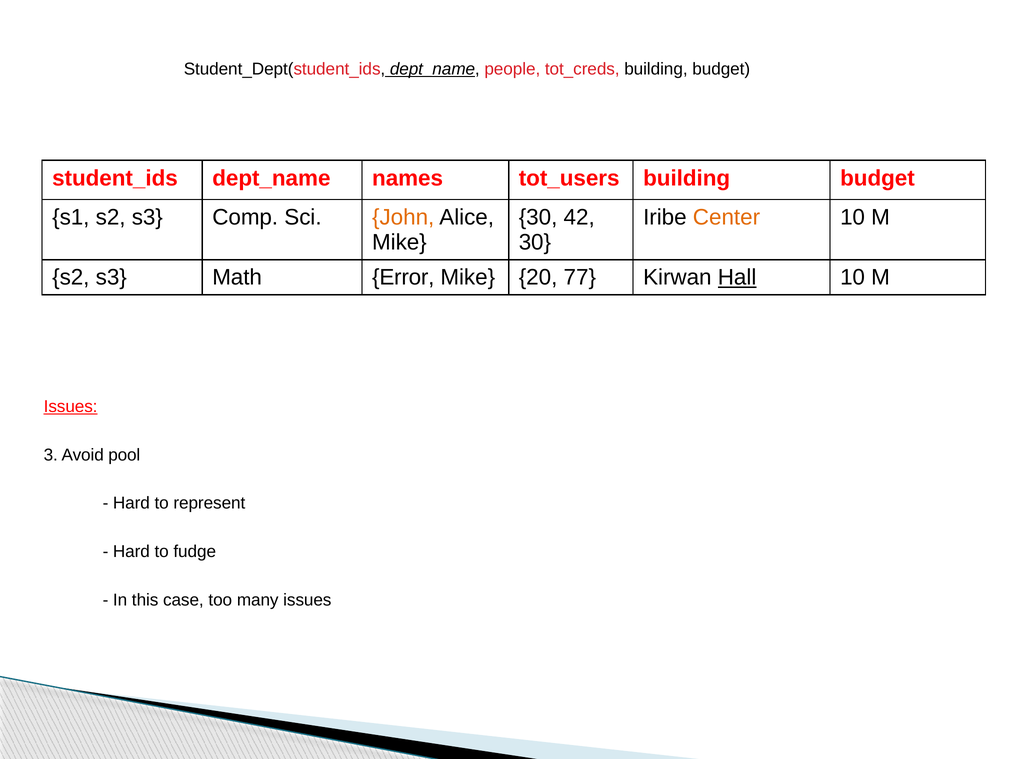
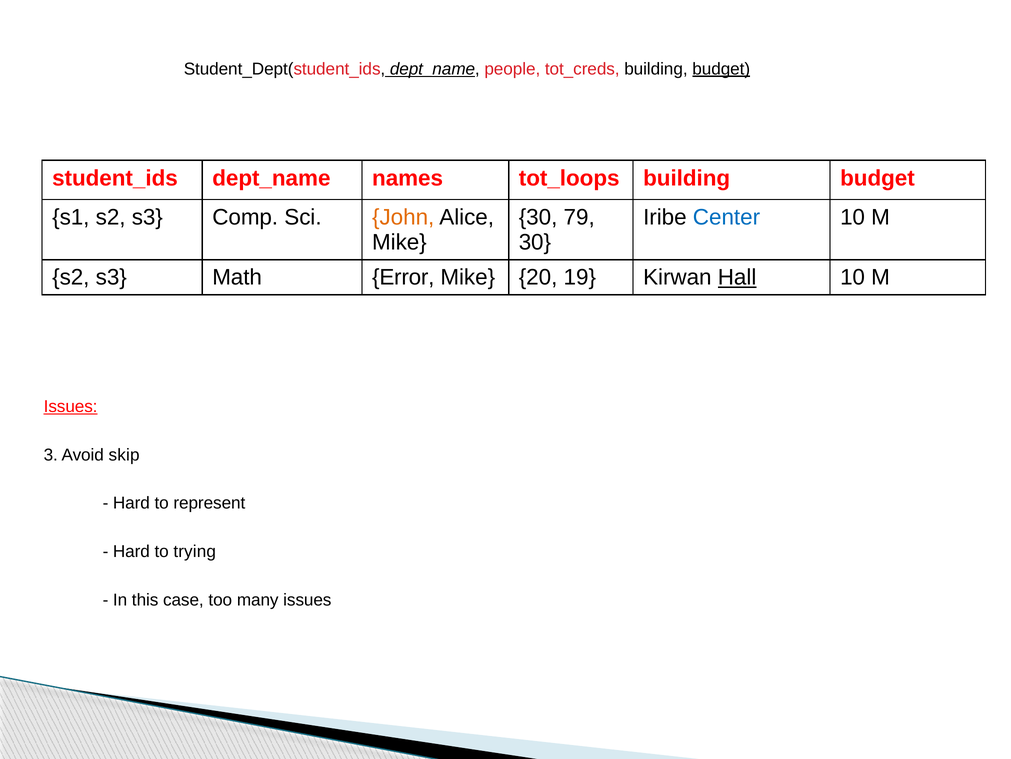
budget underline: none -> present (721, 69)
tot_users: tot_users -> tot_loops (569, 178)
42: 42 -> 79 (579, 217)
Center colour: orange -> blue (726, 217)
77: 77 -> 19 (580, 277)
pool: pool -> skip (124, 454)
fudge: fudge -> trying (195, 551)
